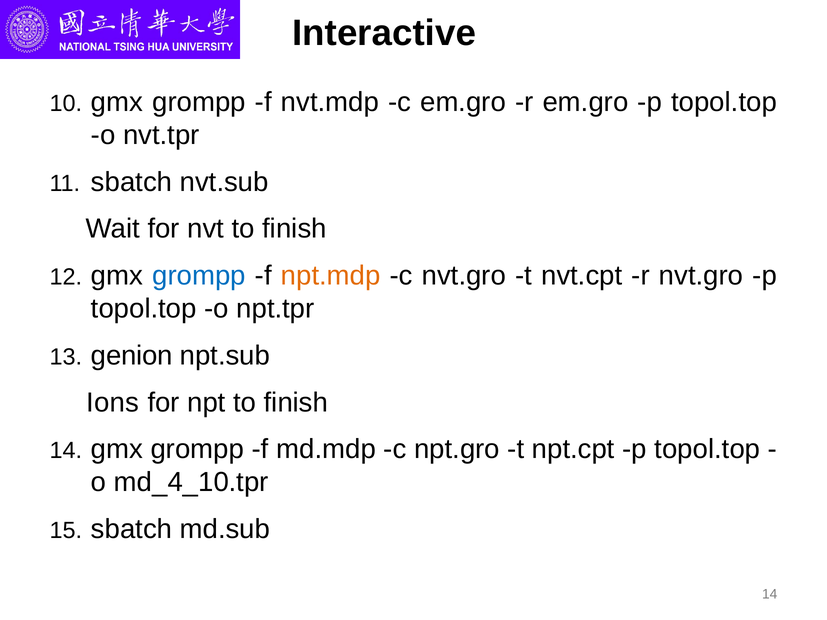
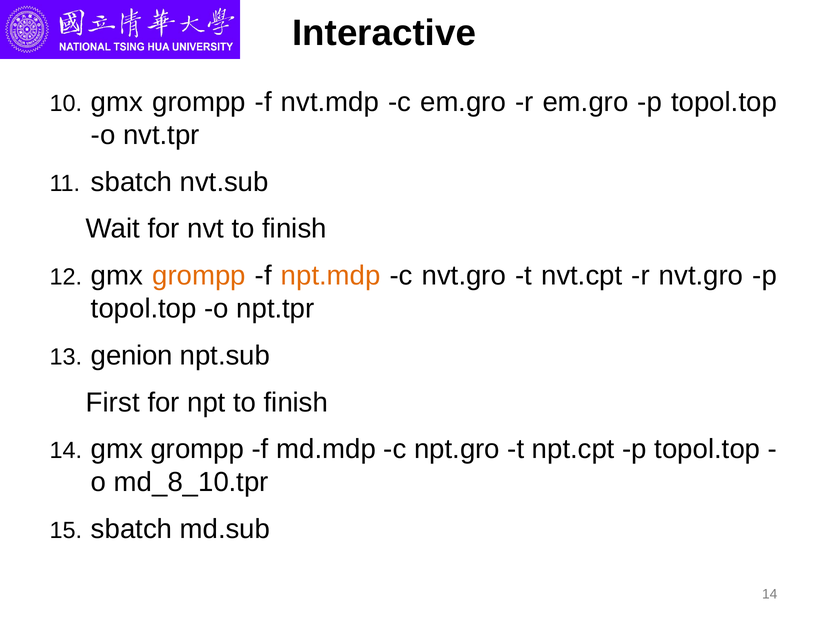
grompp colour: blue -> orange (199, 276)
Ions: Ions -> First (113, 403)
md_4_10.tpr: md_4_10.tpr -> md_8_10.tpr (191, 483)
